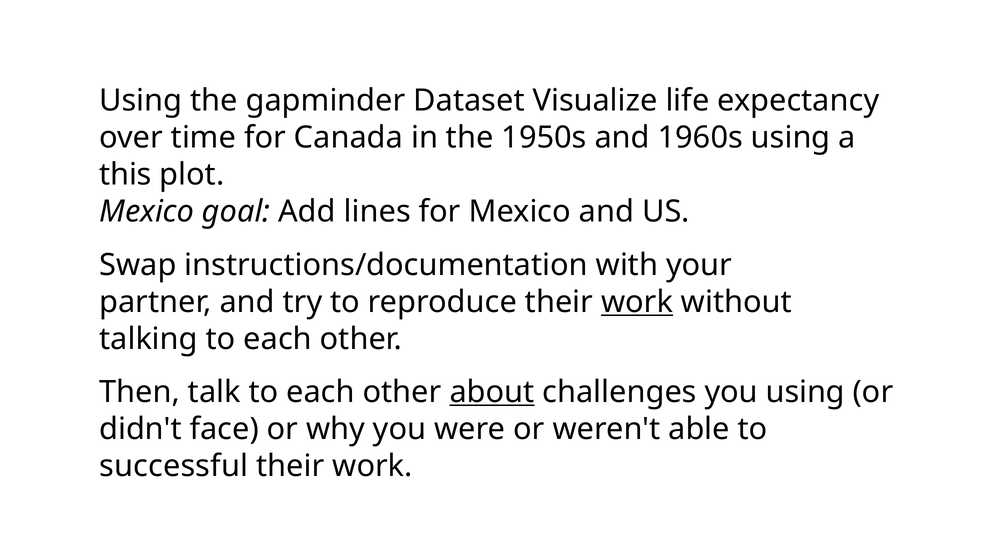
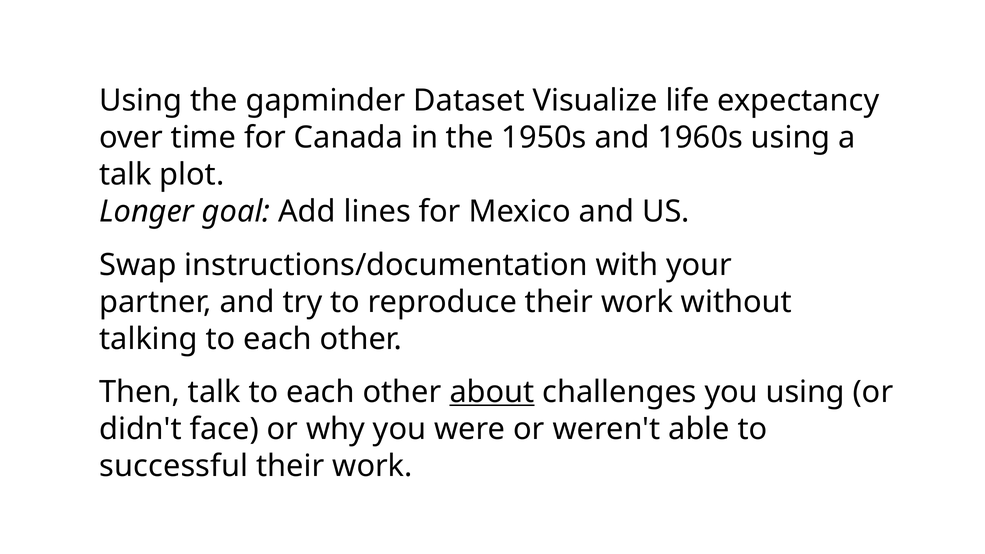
this: this -> talk (125, 175)
Mexico: Mexico -> Longer (147, 211)
work underline: present -> none (637, 302)
